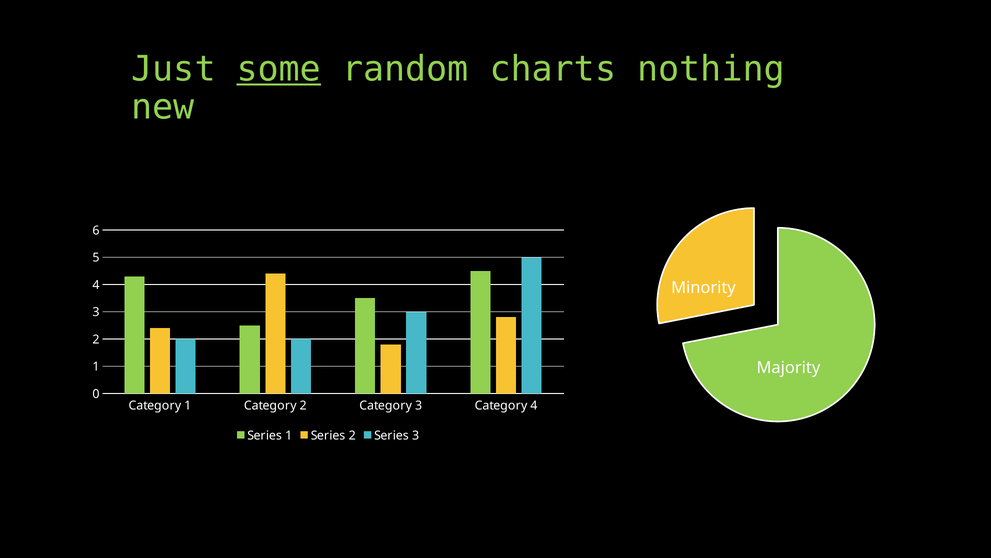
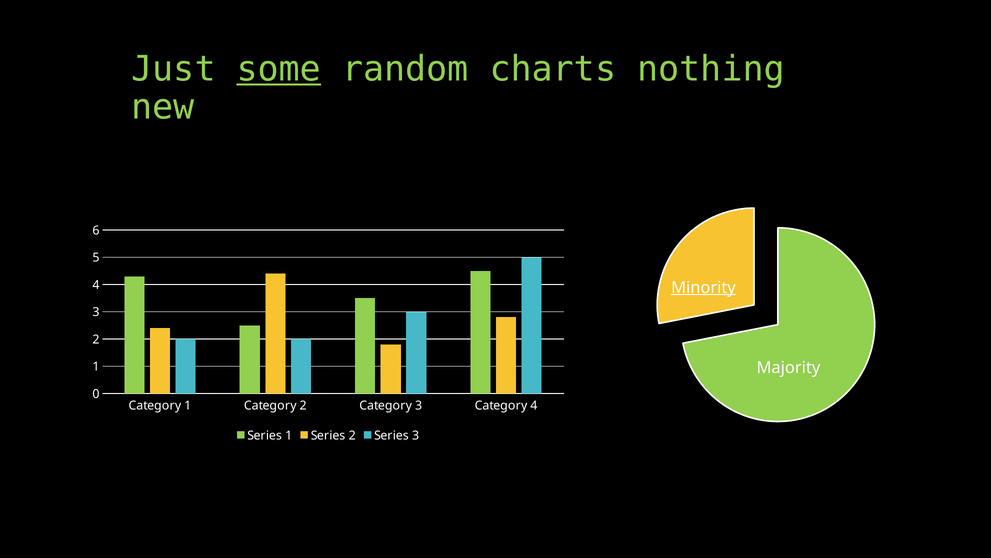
Minority underline: none -> present (703, 287)
